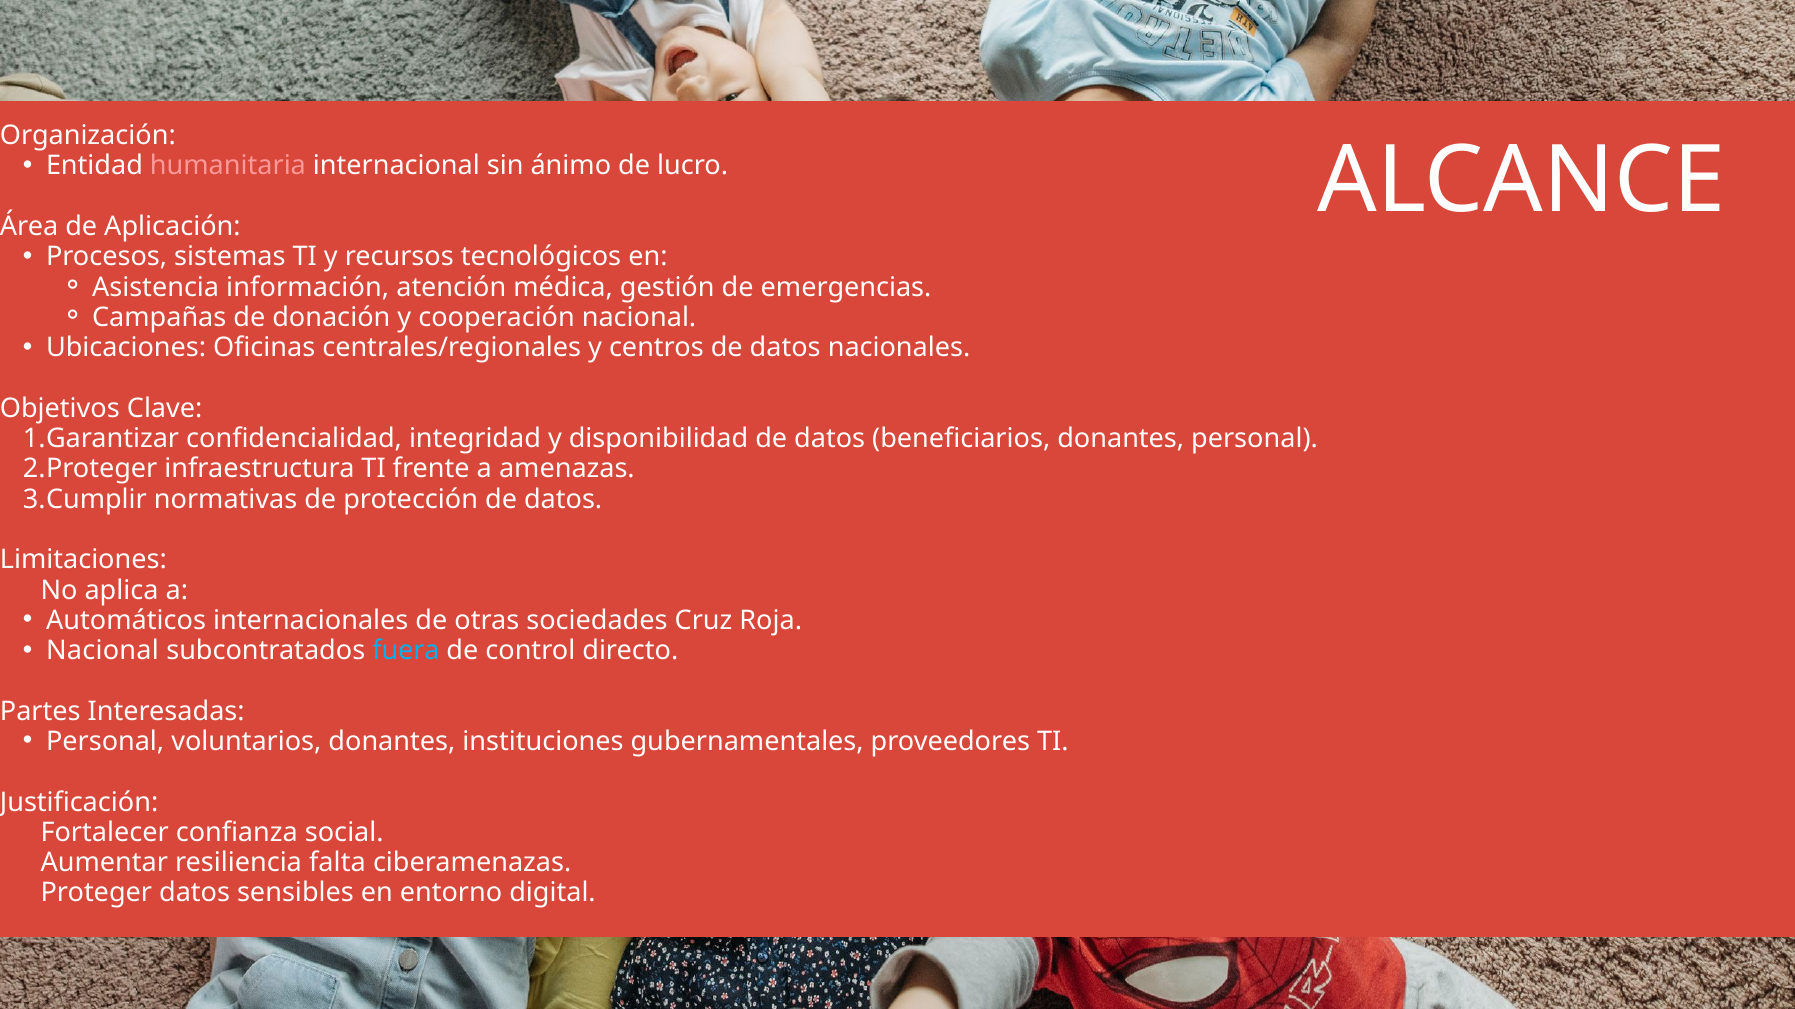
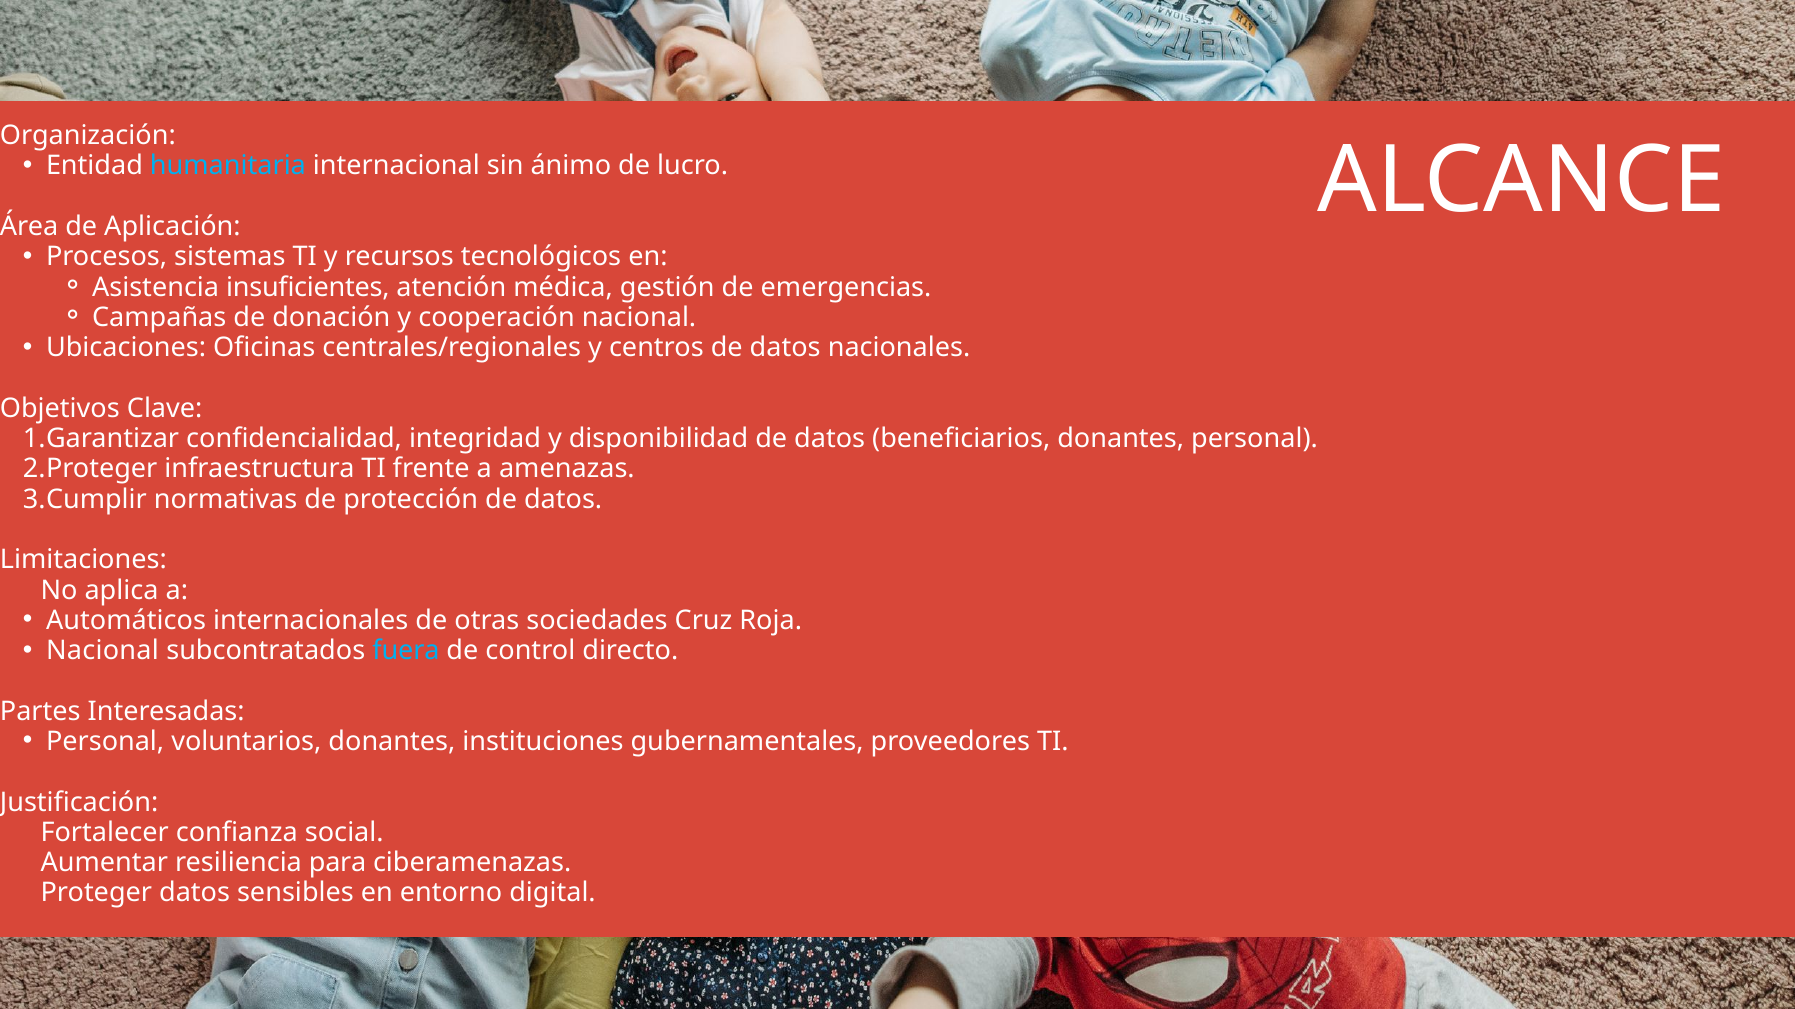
humanitaria colour: pink -> light blue (228, 166)
información: información -> insuficientes (308, 287)
falta: falta -> para (338, 863)
